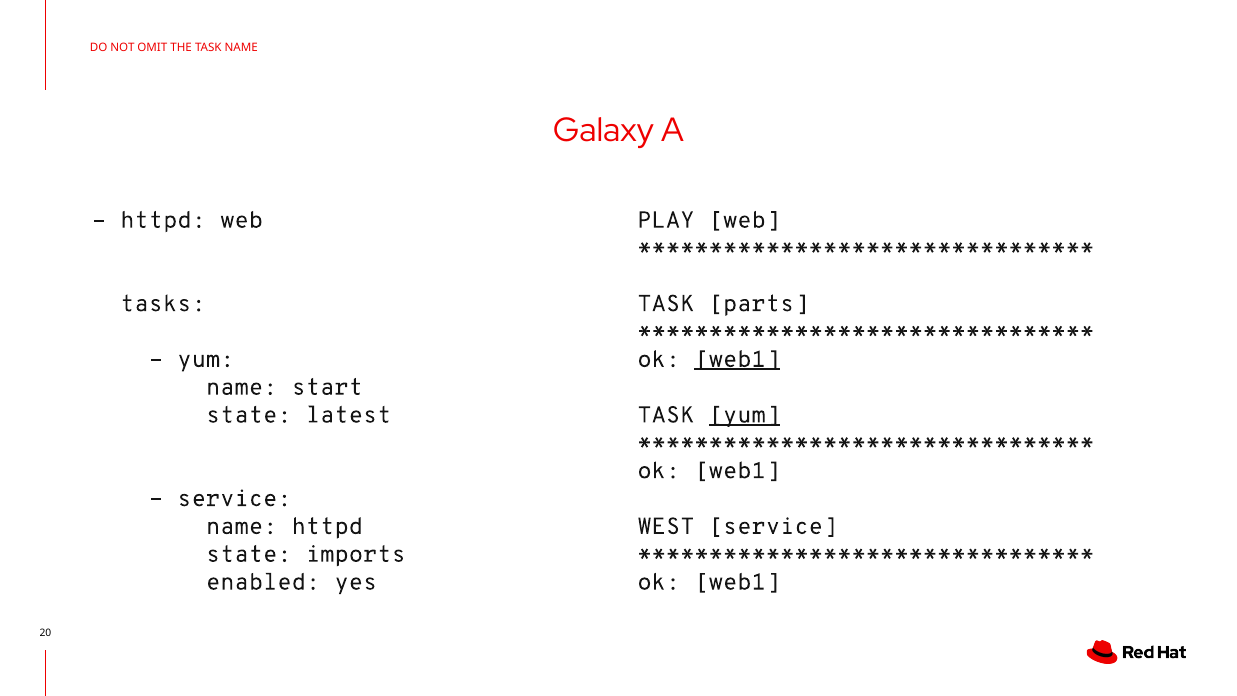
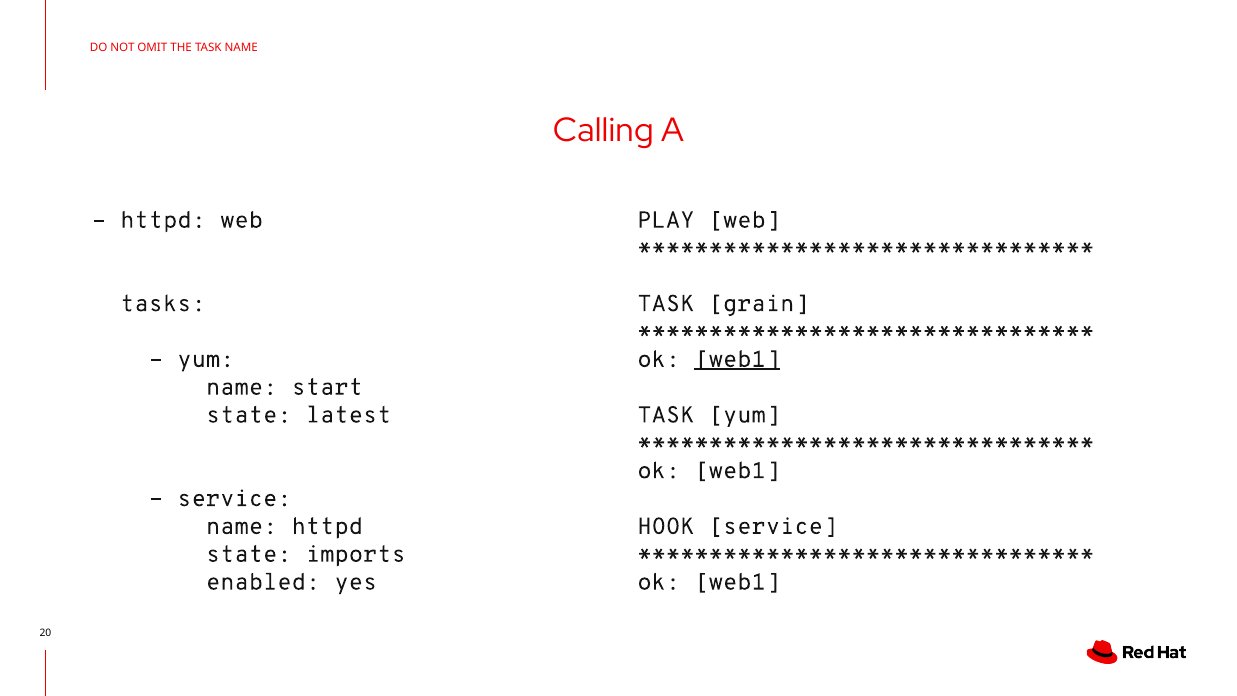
Galaxy: Galaxy -> Calling (603, 130)
parts: parts -> grain (759, 303)
yum underline: present -> none (744, 415)
WEST: WEST -> HOOK (666, 526)
